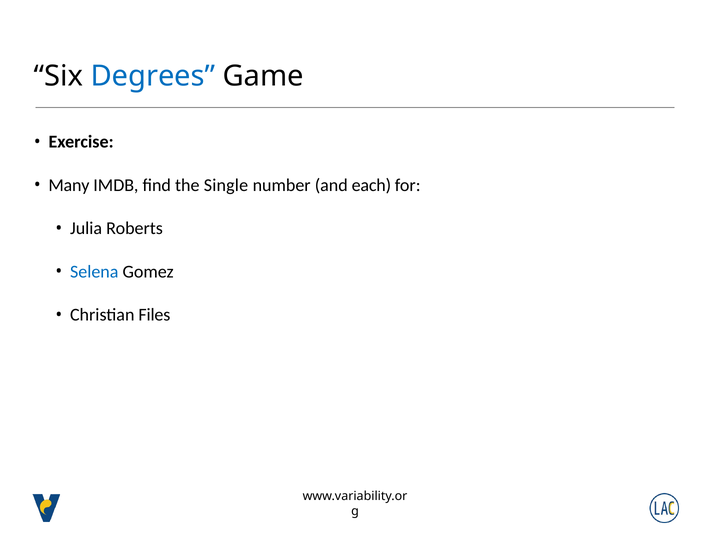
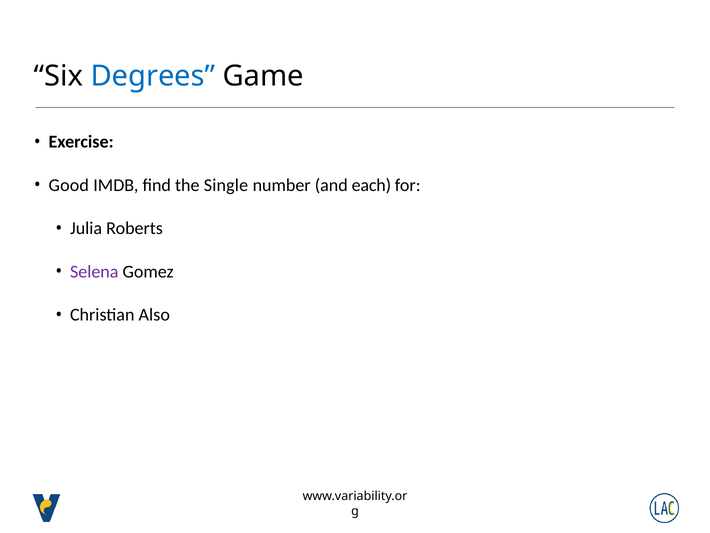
Many: Many -> Good (69, 185)
Selena colour: blue -> purple (94, 271)
Files: Files -> Also (154, 315)
